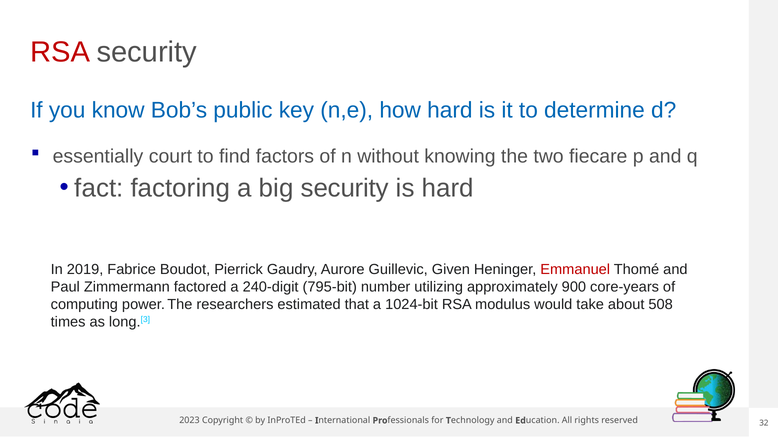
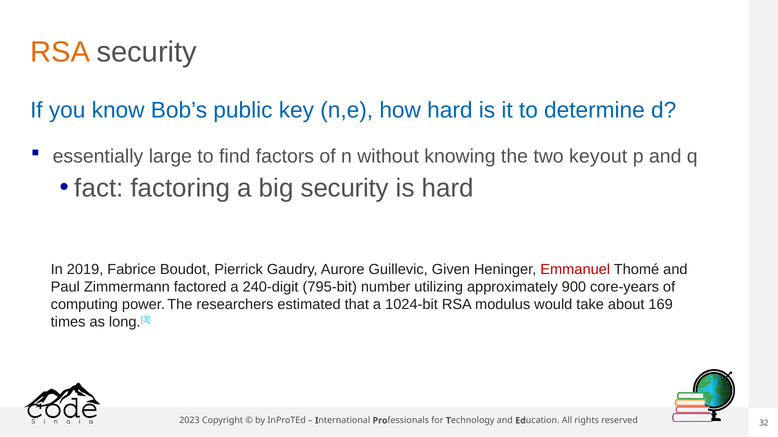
RSA colour: red -> orange (60, 52)
court: court -> large (170, 157)
fiecare: fiecare -> keyout (598, 157)
508: 508 -> 169 (661, 305)
